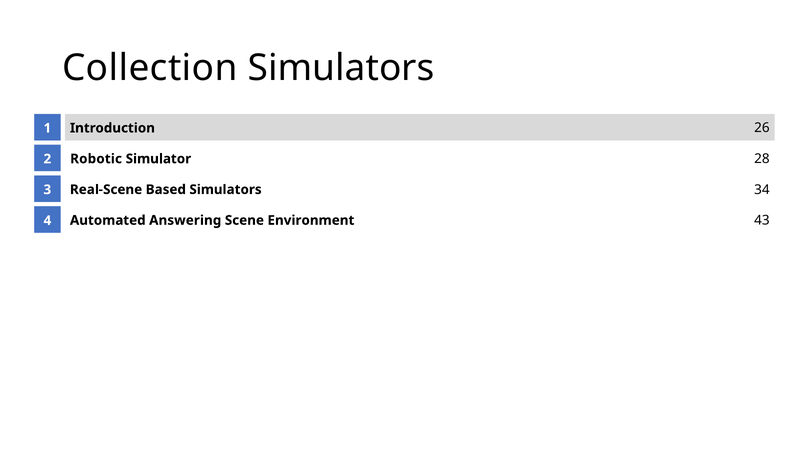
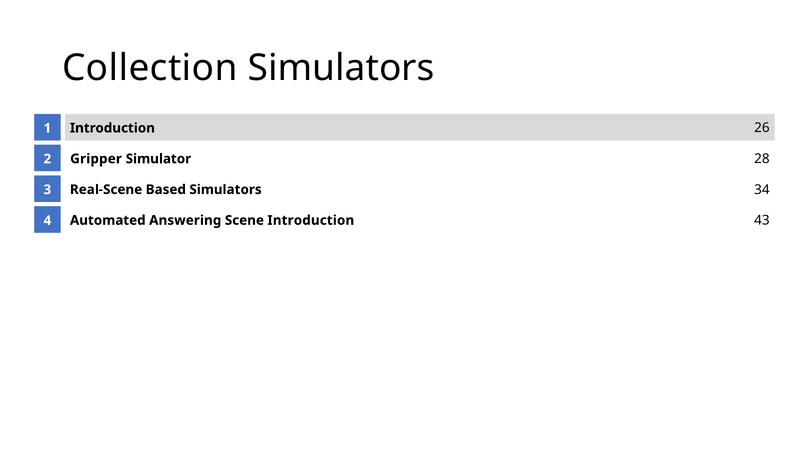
Robotic: Robotic -> Gripper (96, 159)
Scene Environment: Environment -> Introduction (311, 220)
